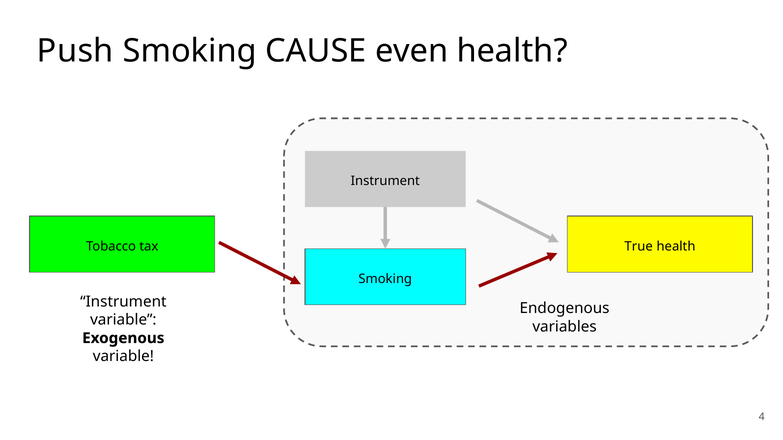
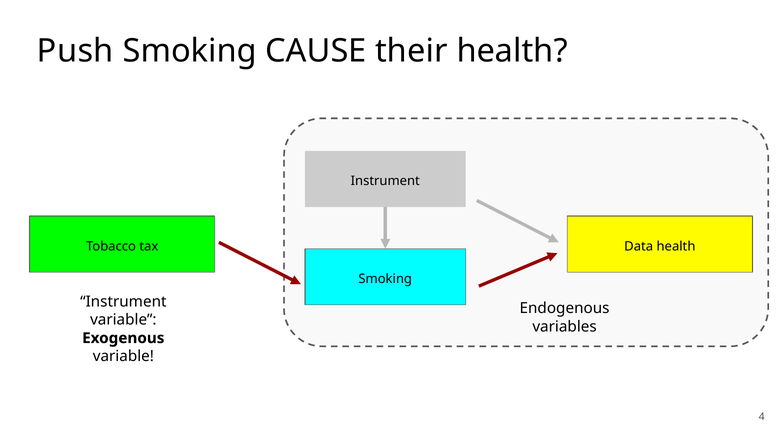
even: even -> their (411, 51)
True: True -> Data (639, 246)
